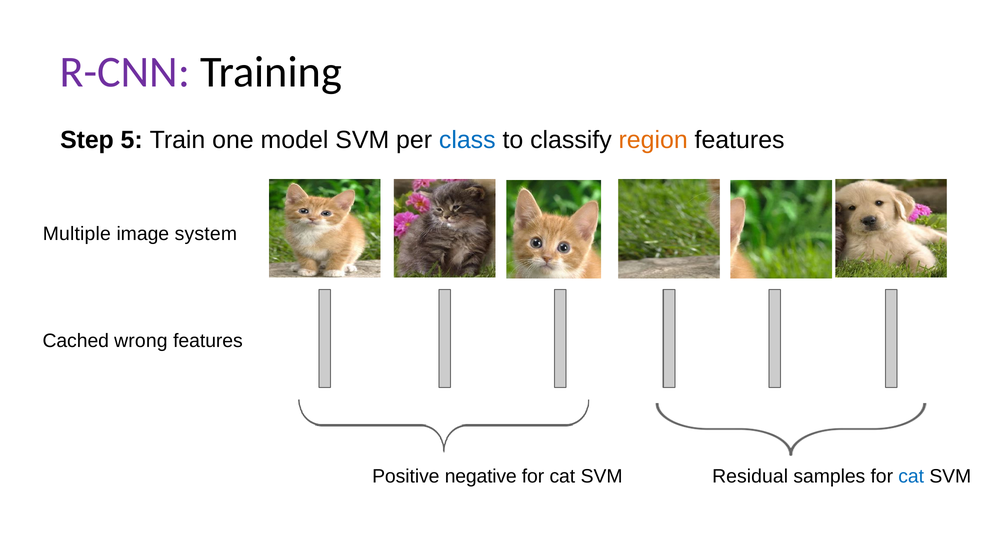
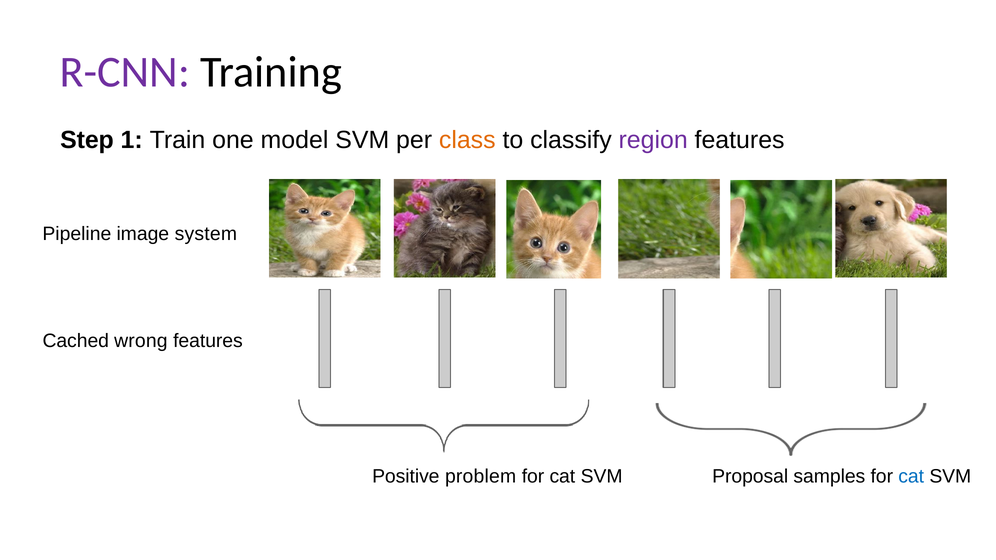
5: 5 -> 1 (132, 140)
class colour: blue -> orange (467, 140)
region colour: orange -> purple (653, 140)
Multiple: Multiple -> Pipeline (77, 234)
negative: negative -> problem (481, 477)
Residual: Residual -> Proposal (750, 477)
